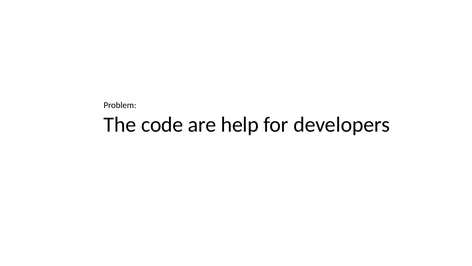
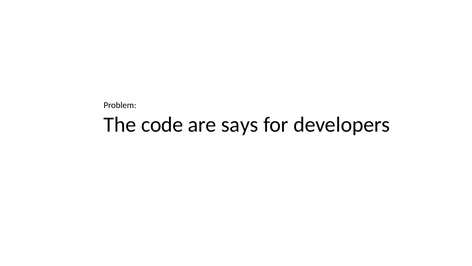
help: help -> says (240, 124)
